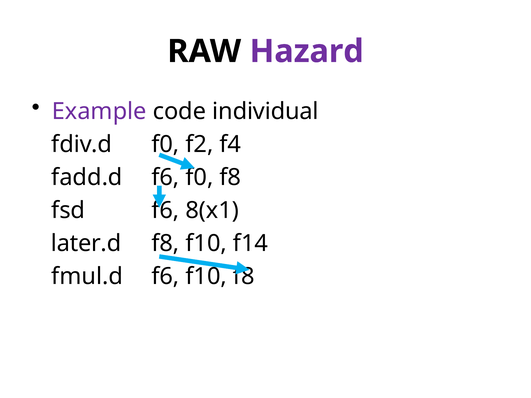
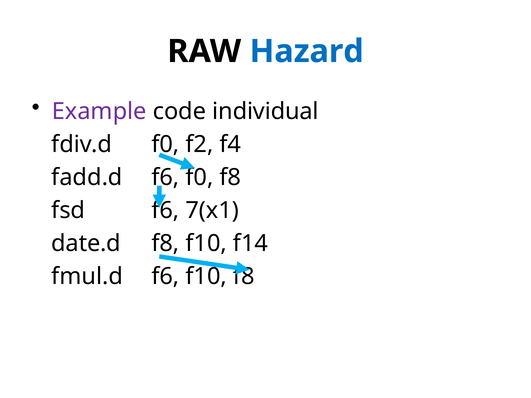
Hazard colour: purple -> blue (307, 51)
8(x1: 8(x1 -> 7(x1 (212, 211)
later.d: later.d -> date.d (86, 244)
